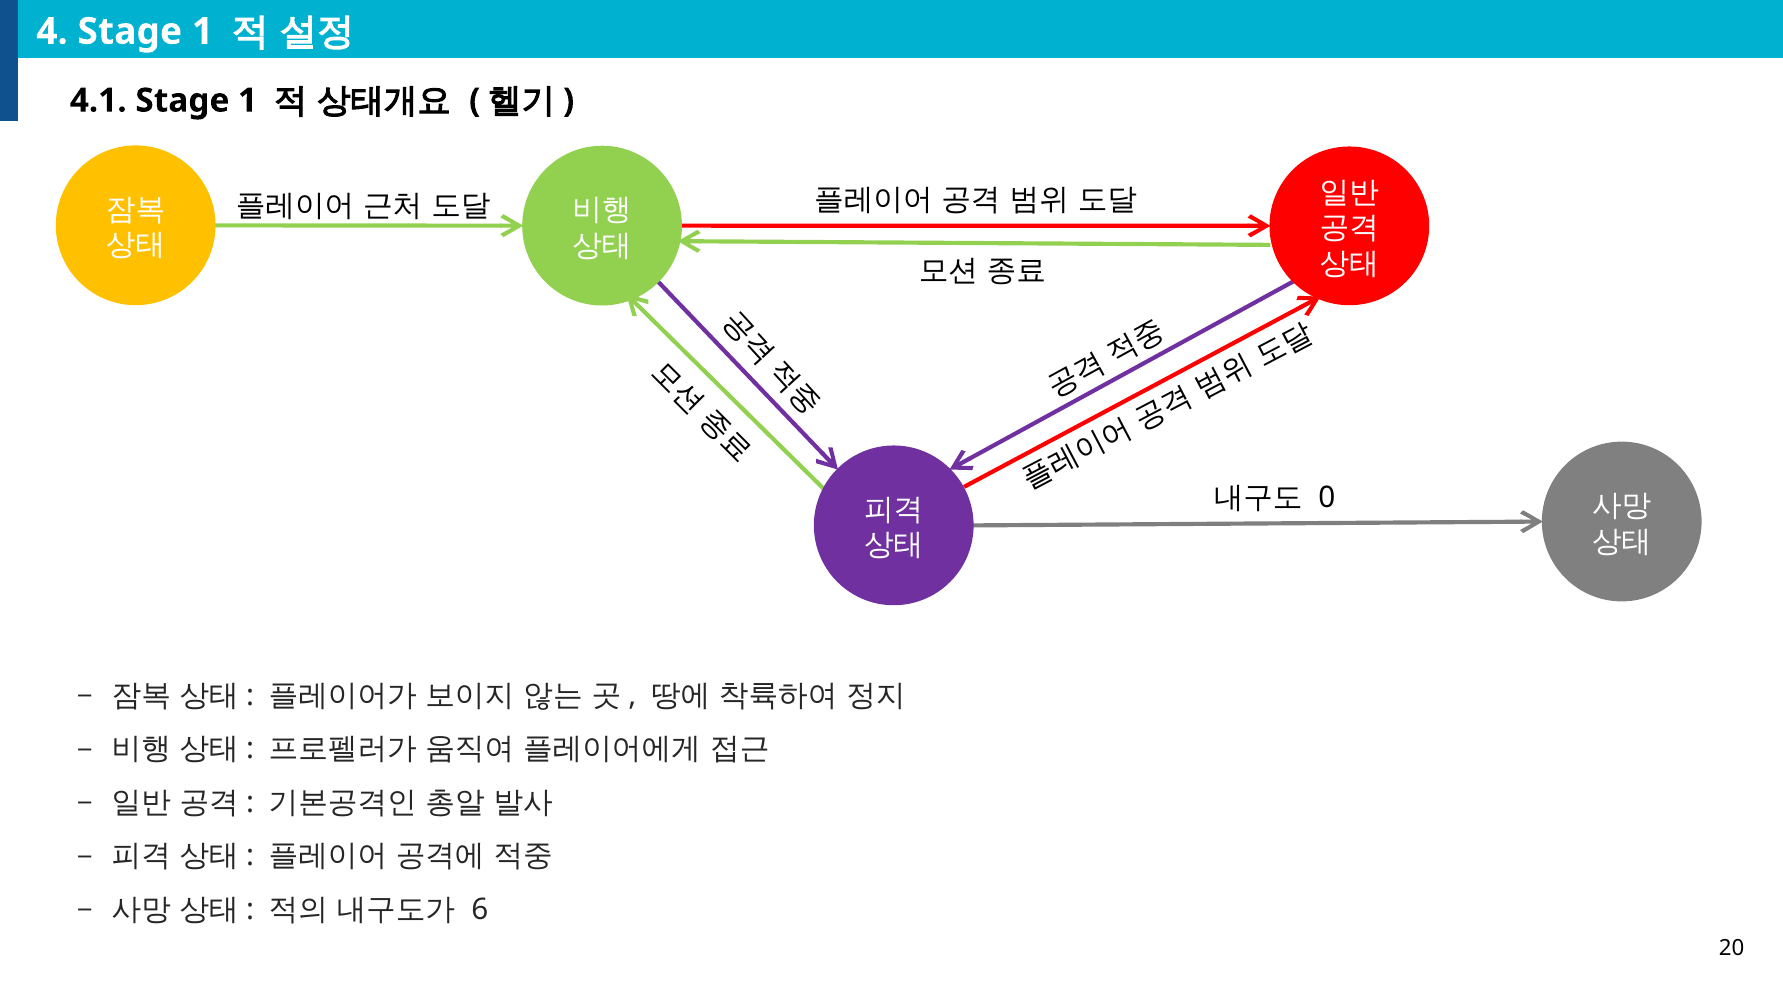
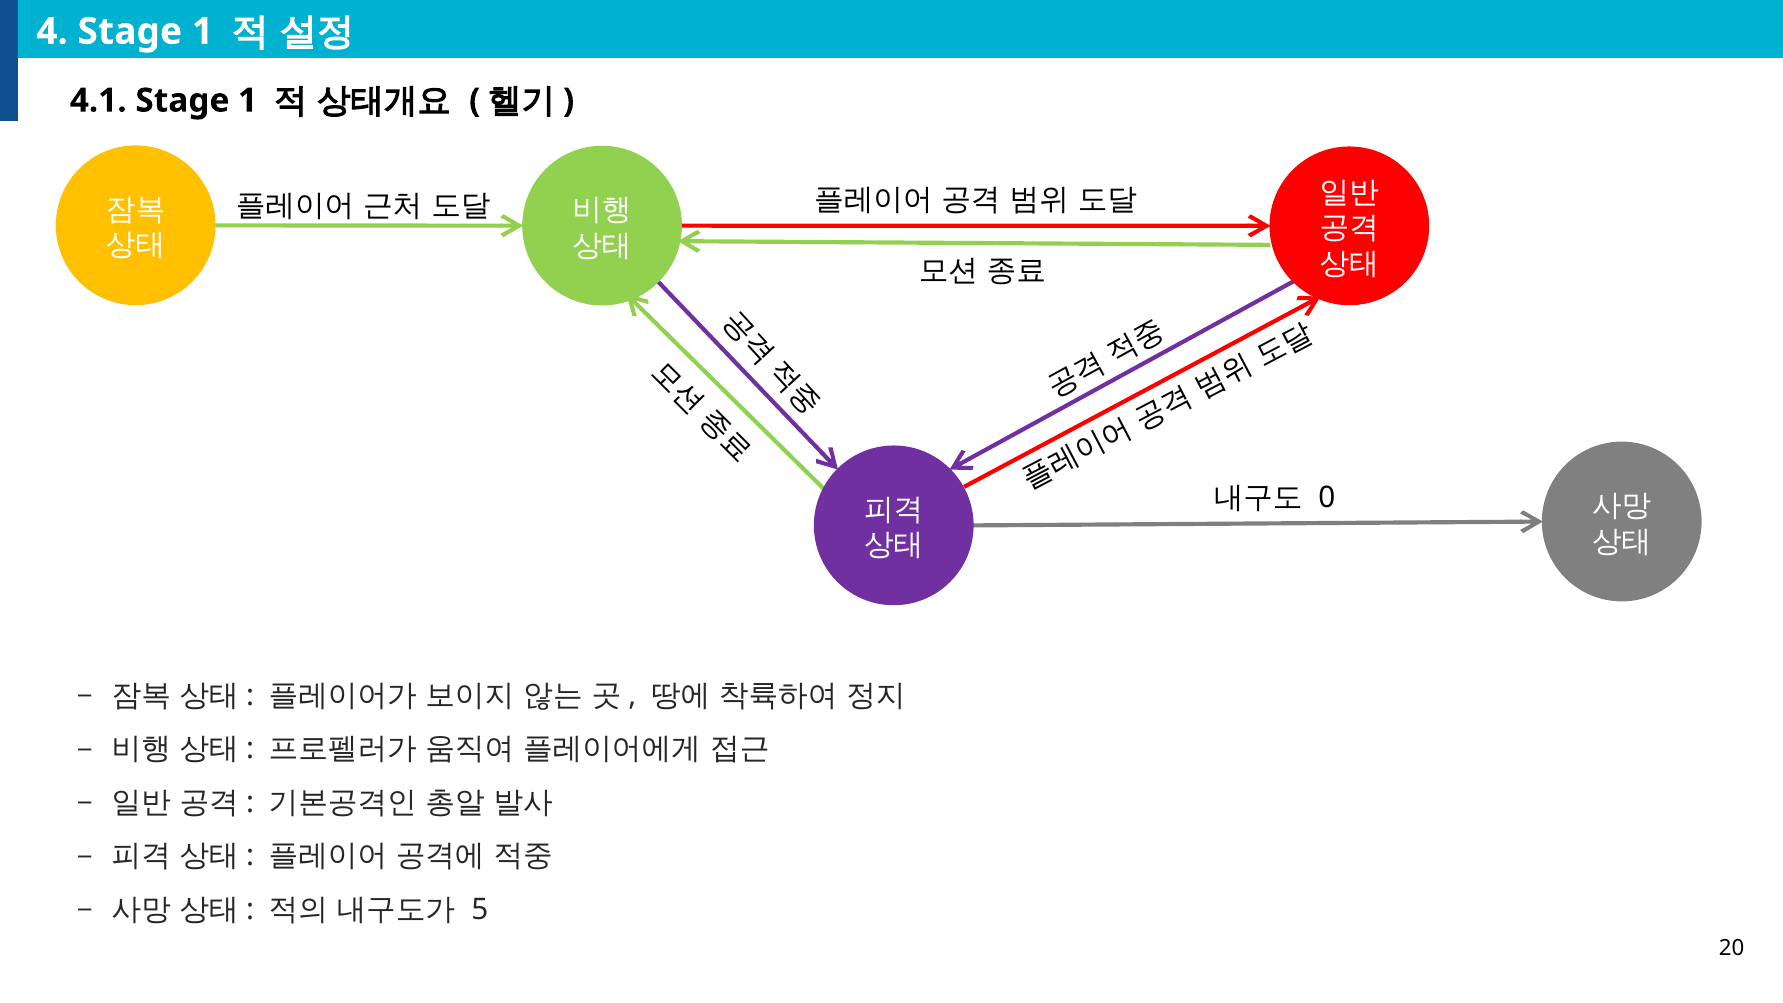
6: 6 -> 5 (480, 909)
